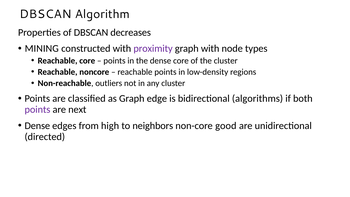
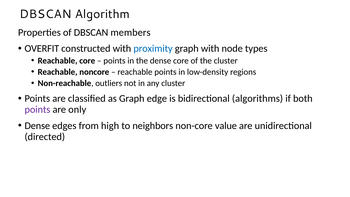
decreases: decreases -> members (131, 32)
MINING: MINING -> OVERFIT (42, 49)
proximity colour: purple -> blue (153, 49)
next: next -> only (77, 109)
good: good -> value (226, 126)
